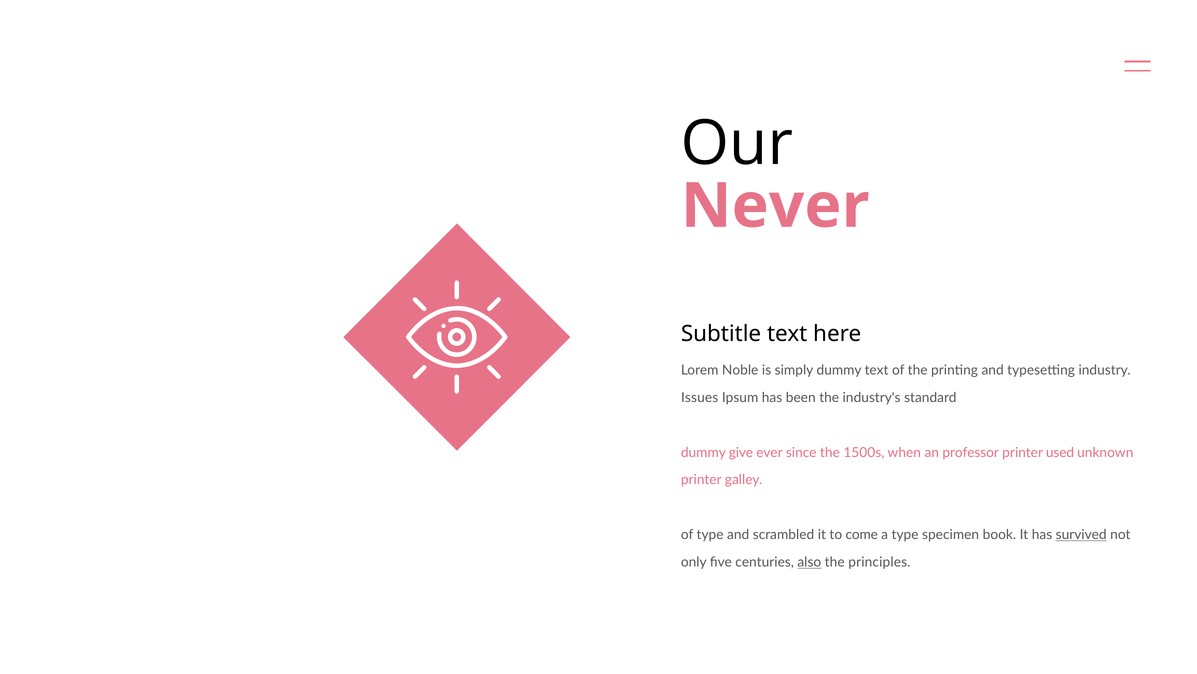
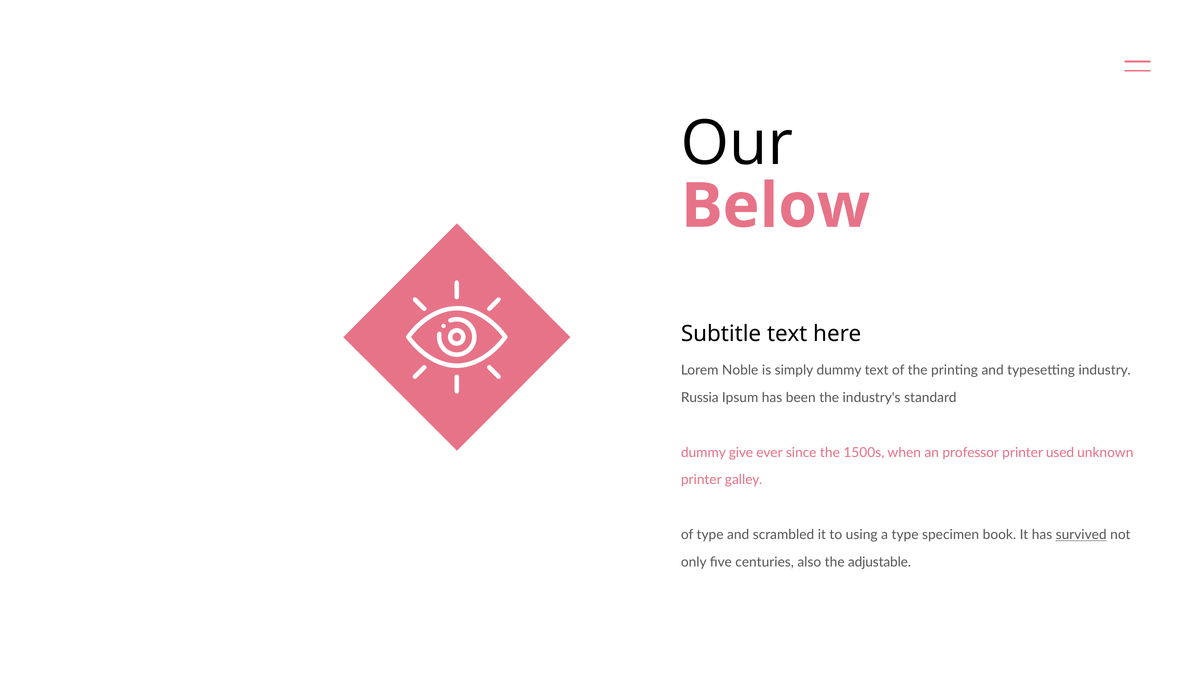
Never: Never -> Below (776, 206)
Issues: Issues -> Russia (700, 397)
come: come -> using (862, 534)
also underline: present -> none (809, 562)
principles: principles -> adjustable (880, 562)
